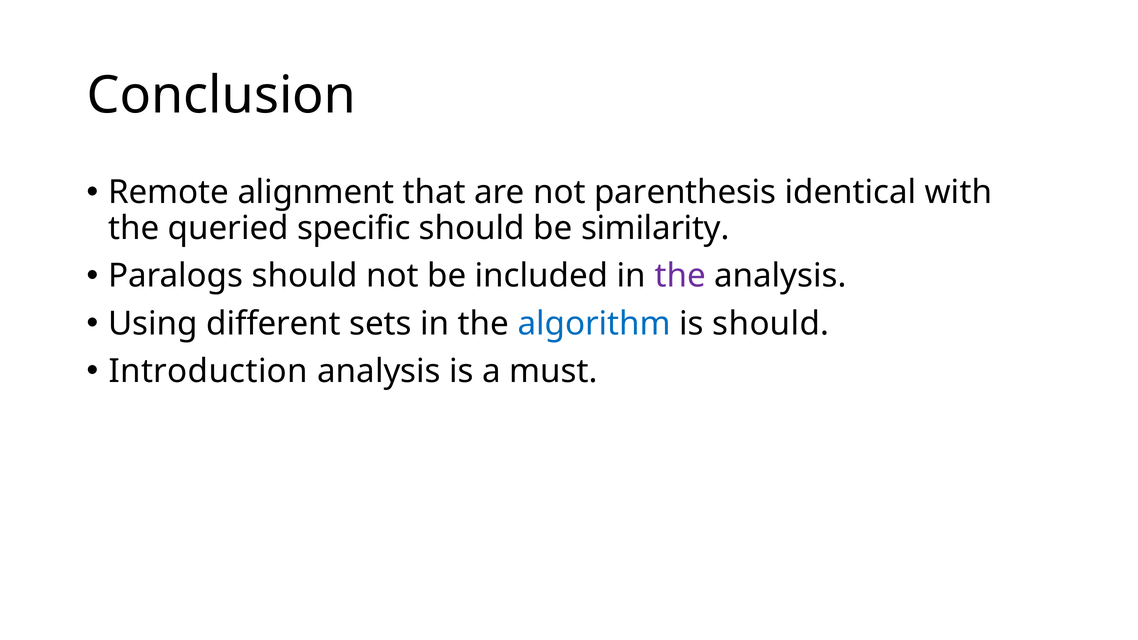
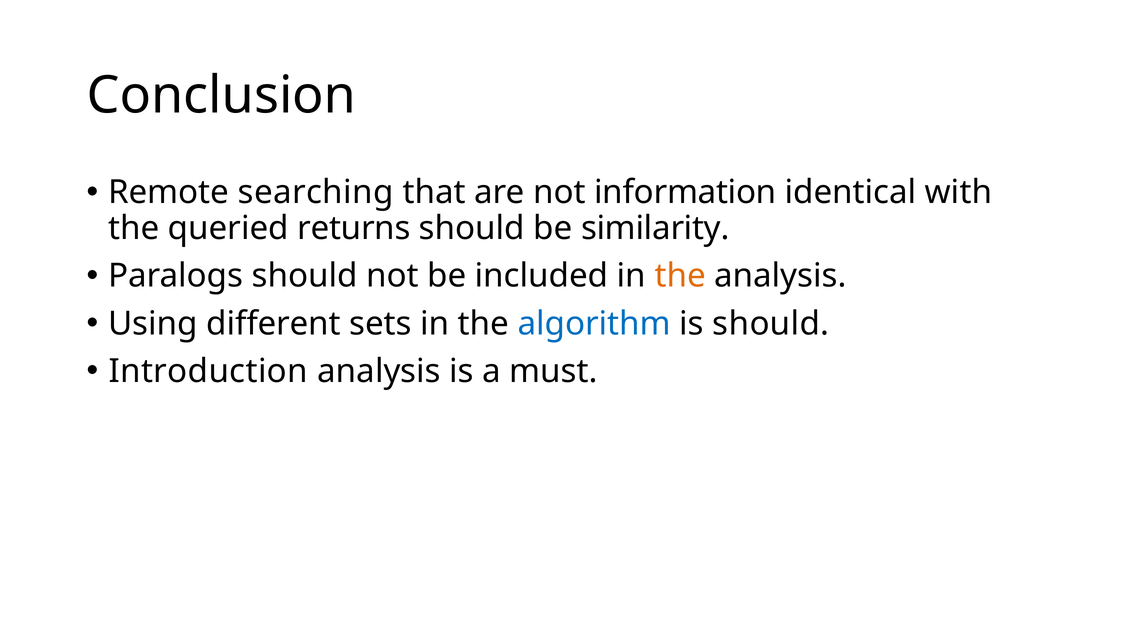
alignment: alignment -> searching (316, 192)
parenthesis: parenthesis -> information (685, 192)
specific: specific -> returns (354, 228)
the colour: purple -> orange (680, 276)
